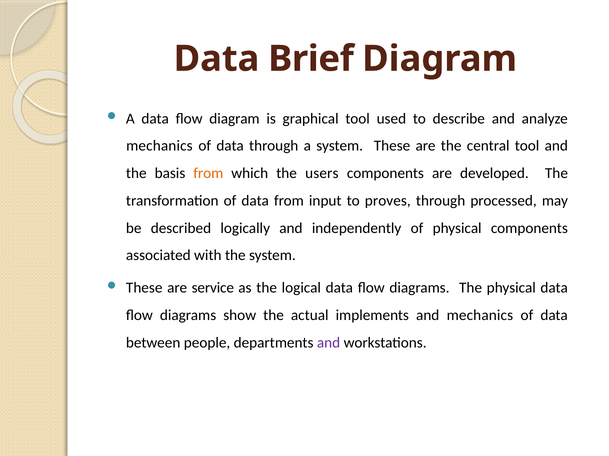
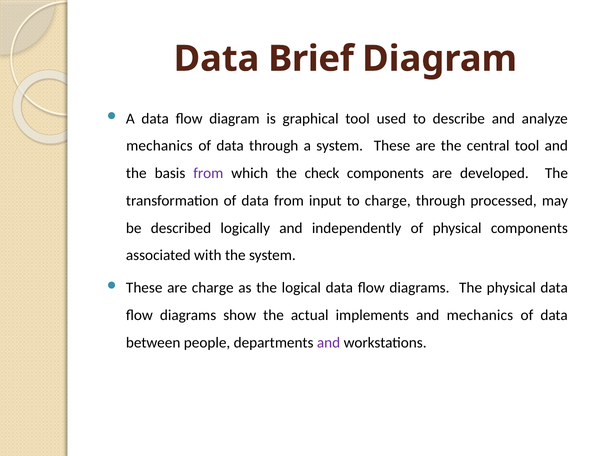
from colour: orange -> purple (208, 174)
users: users -> check (322, 174)
to proves: proves -> charge (388, 201)
are service: service -> charge (213, 288)
